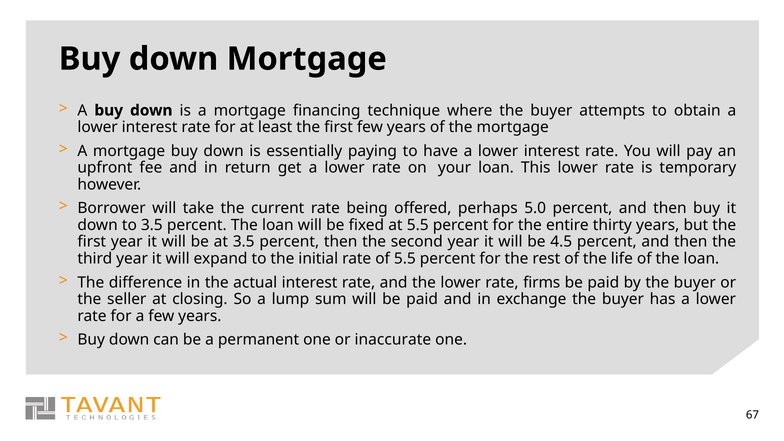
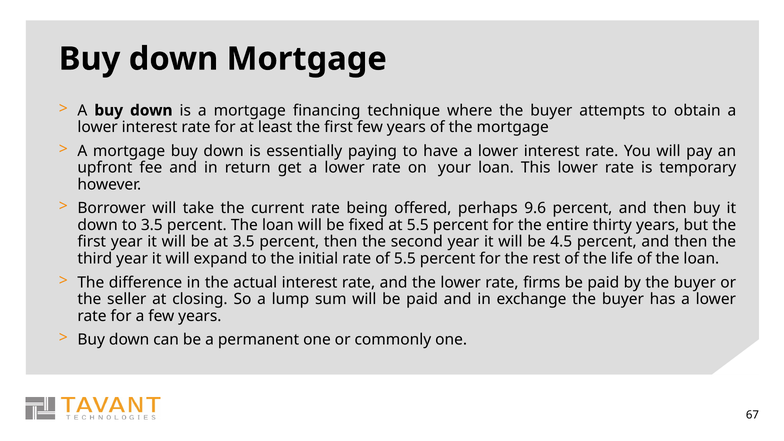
5.0: 5.0 -> 9.6 (535, 208)
inaccurate: inaccurate -> commonly (393, 340)
